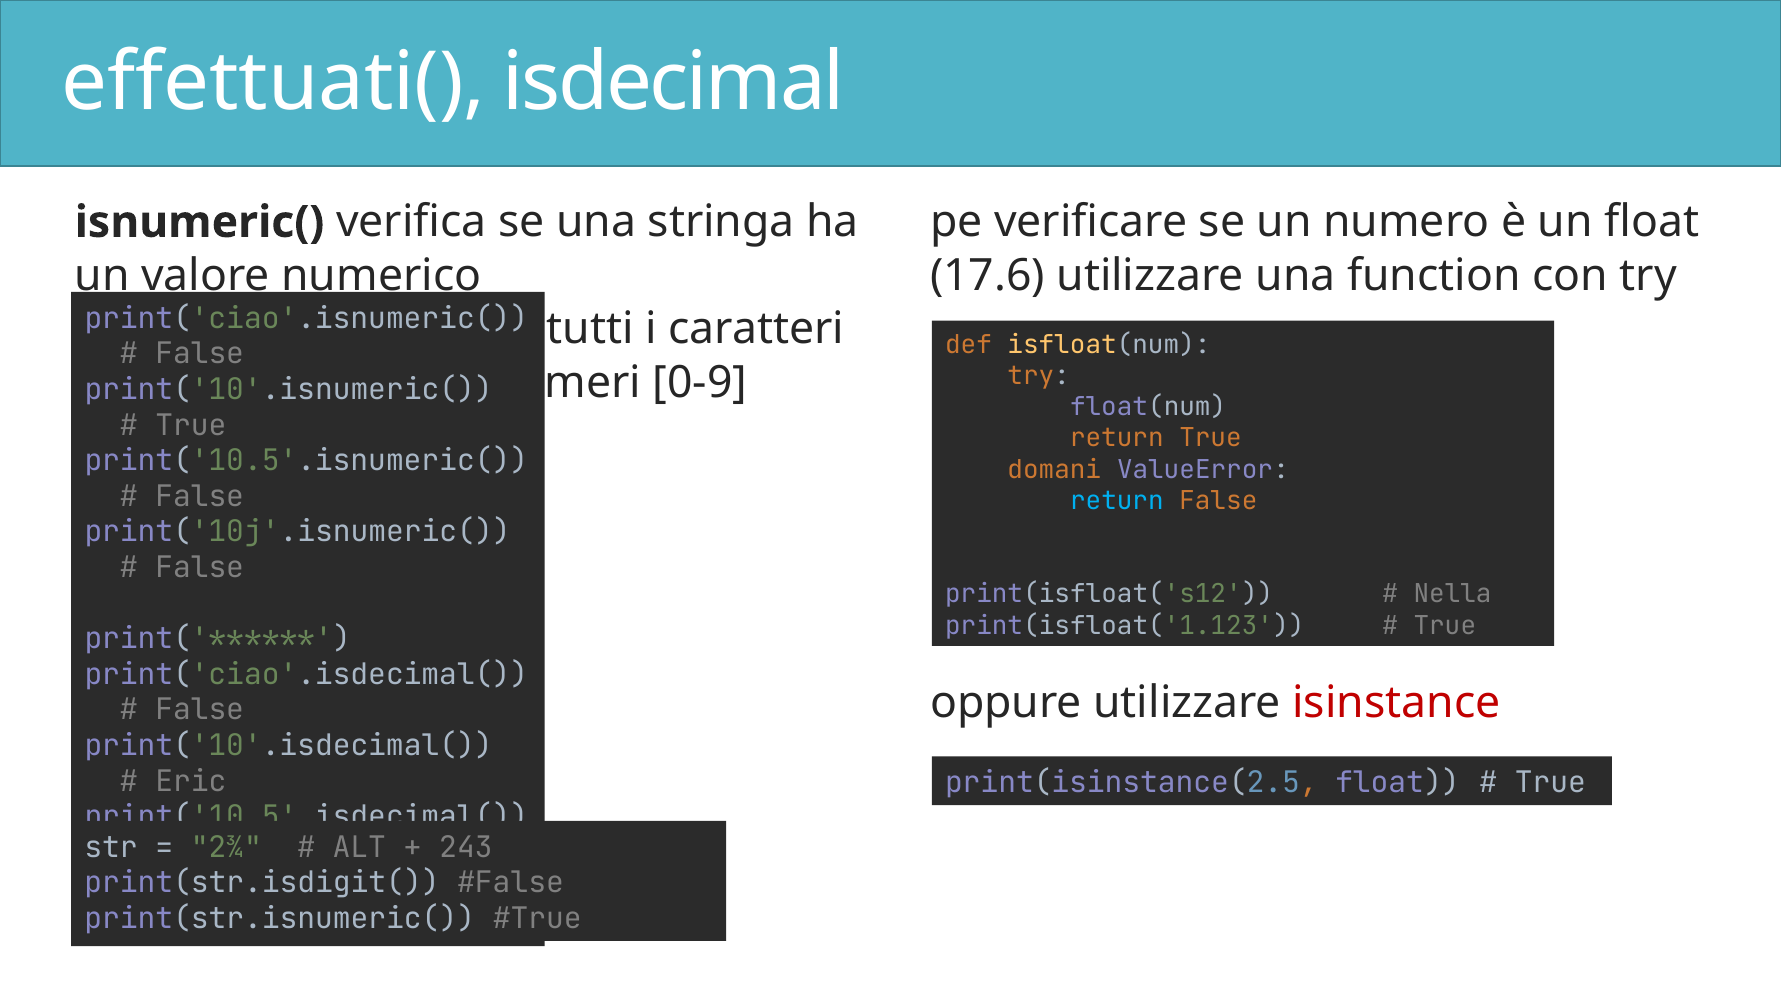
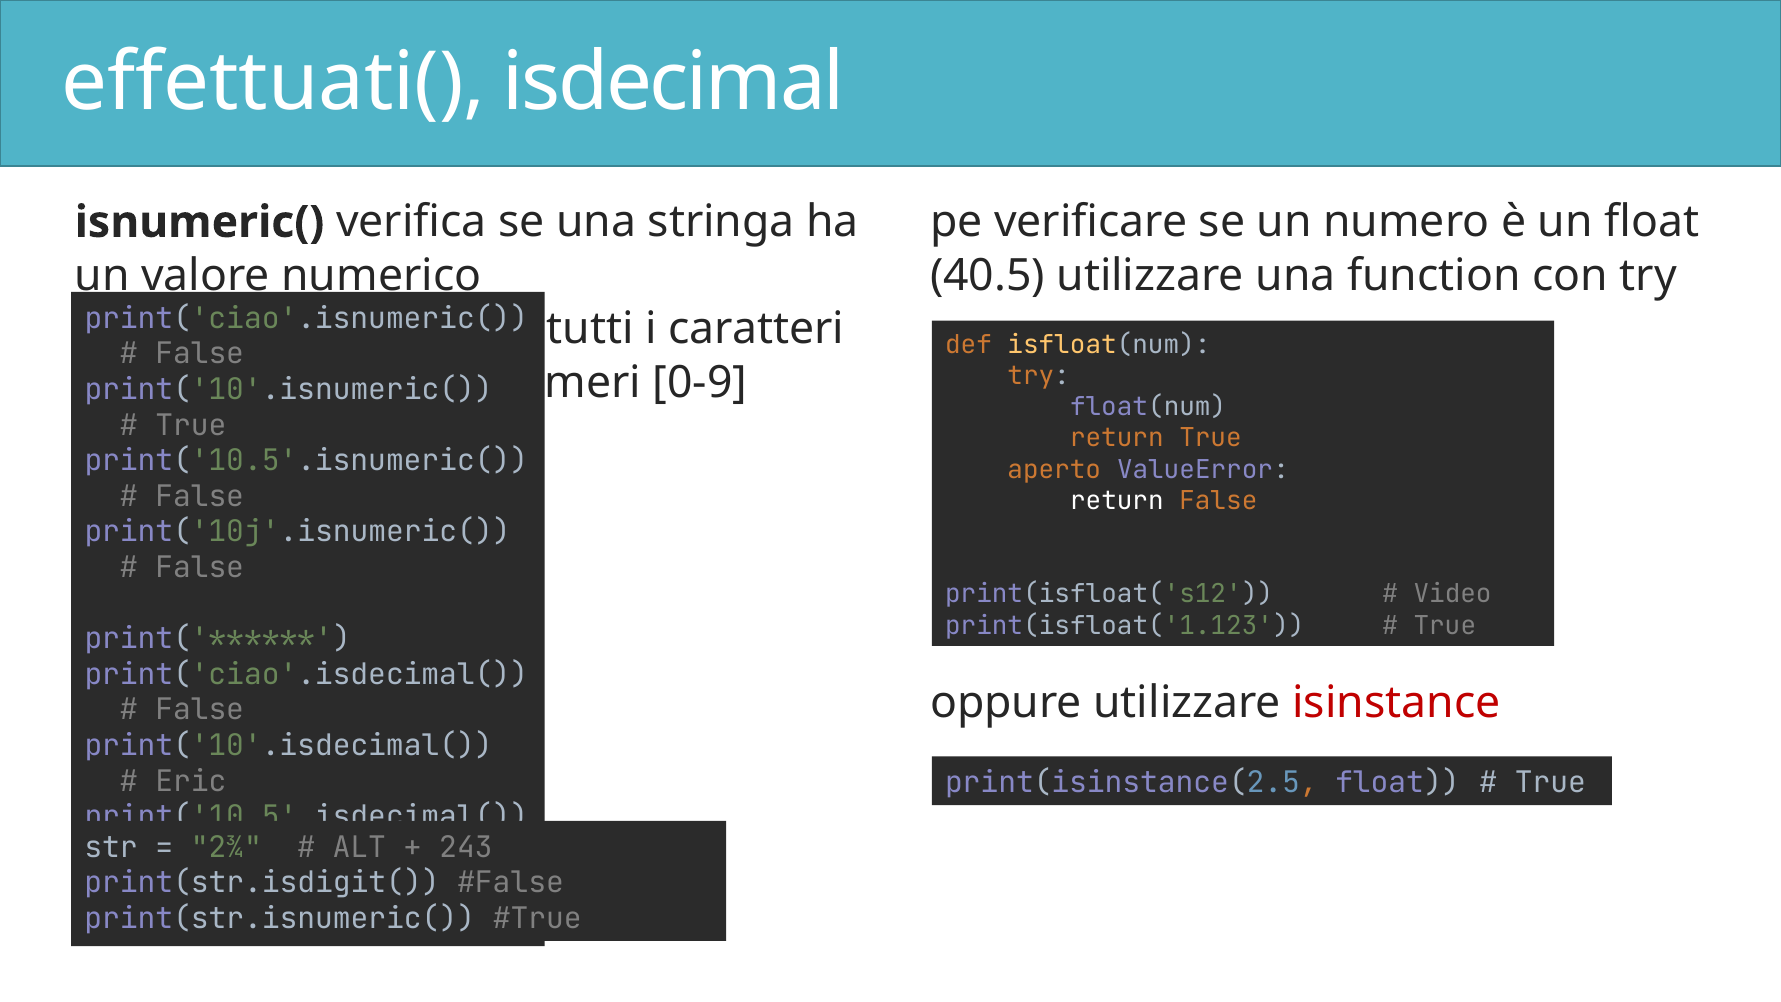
17.6: 17.6 -> 40.5 (988, 276)
domani: domani -> aperto (1054, 469)
return colour: light blue -> white (1117, 501)
Nella: Nella -> Video (1453, 594)
